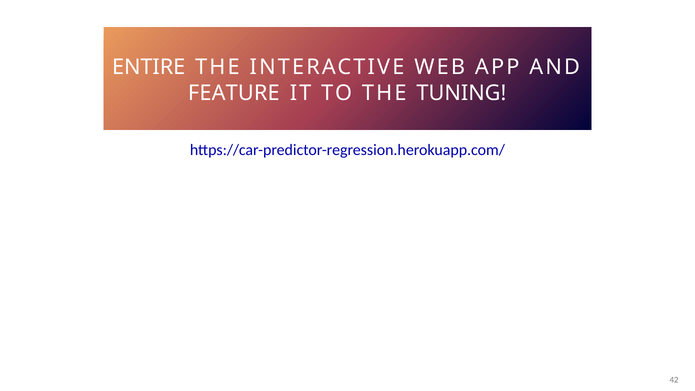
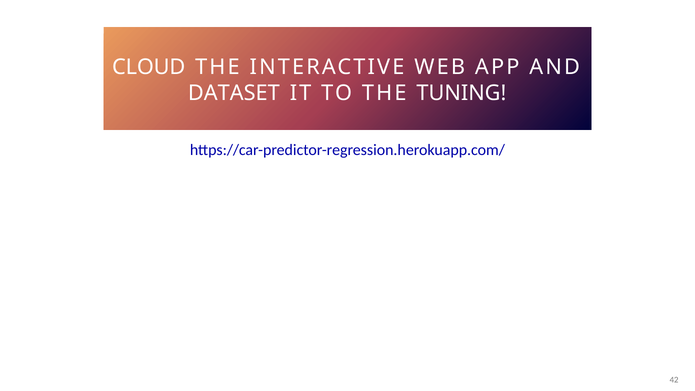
ENTIRE: ENTIRE -> CLOUD (149, 67)
FEATURE: FEATURE -> DATASET (234, 93)
